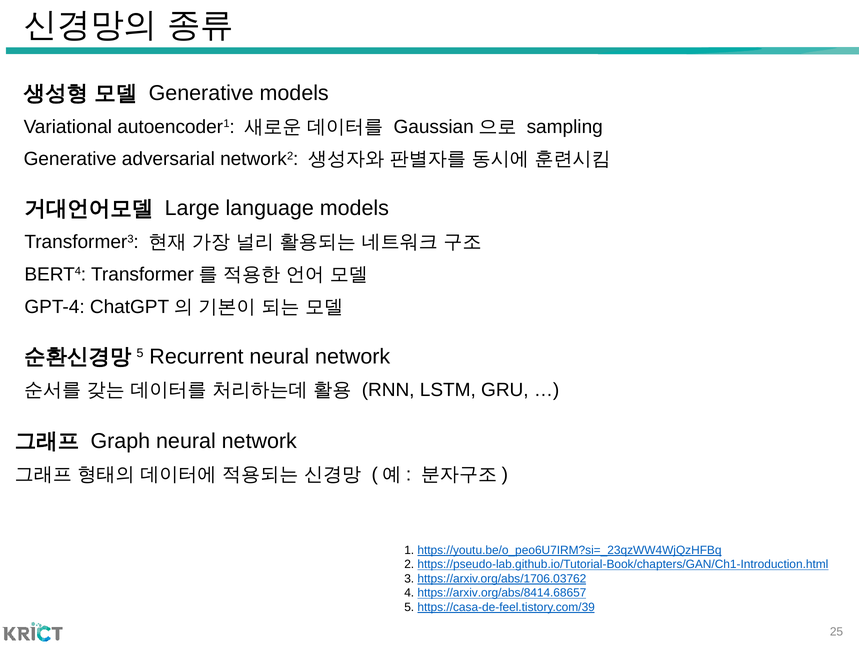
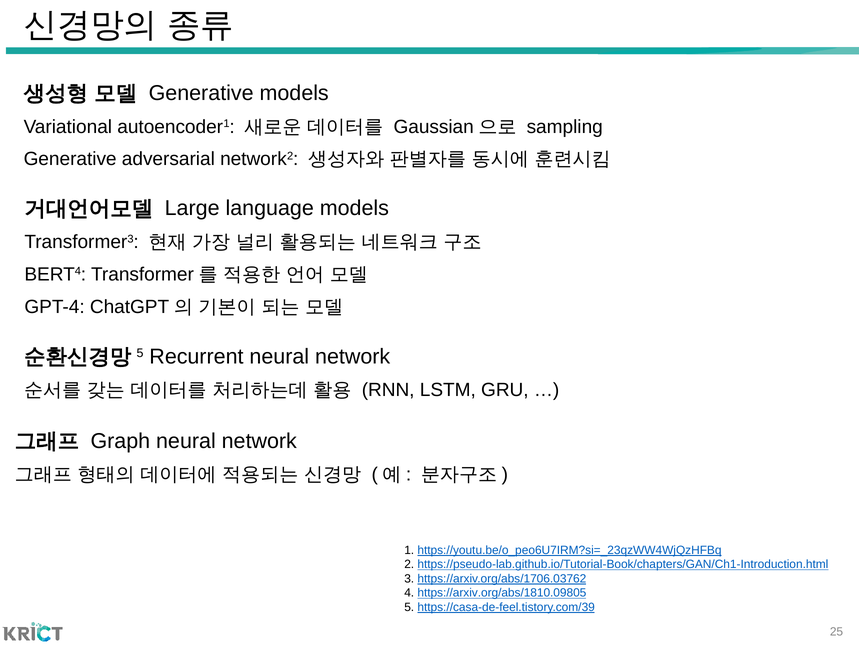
https://arxiv.org/abs/8414.68657: https://arxiv.org/abs/8414.68657 -> https://arxiv.org/abs/1810.09805 (502, 592)
